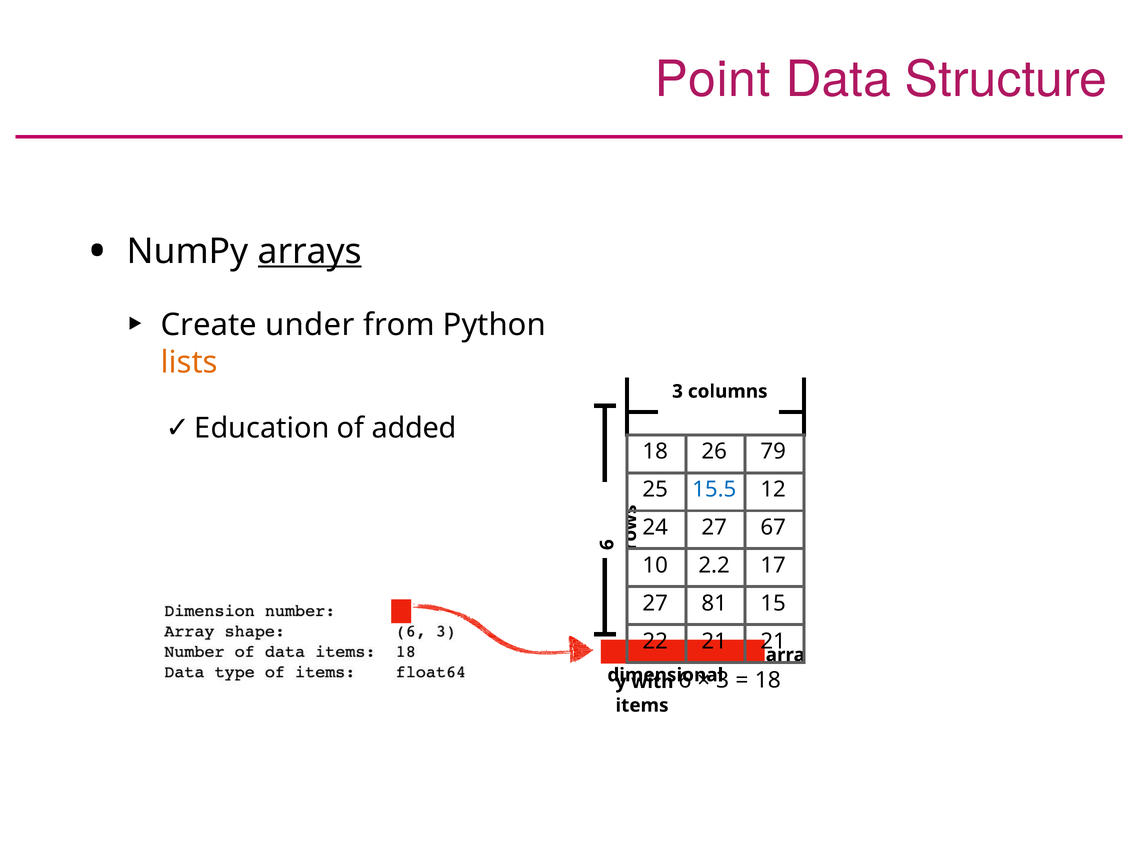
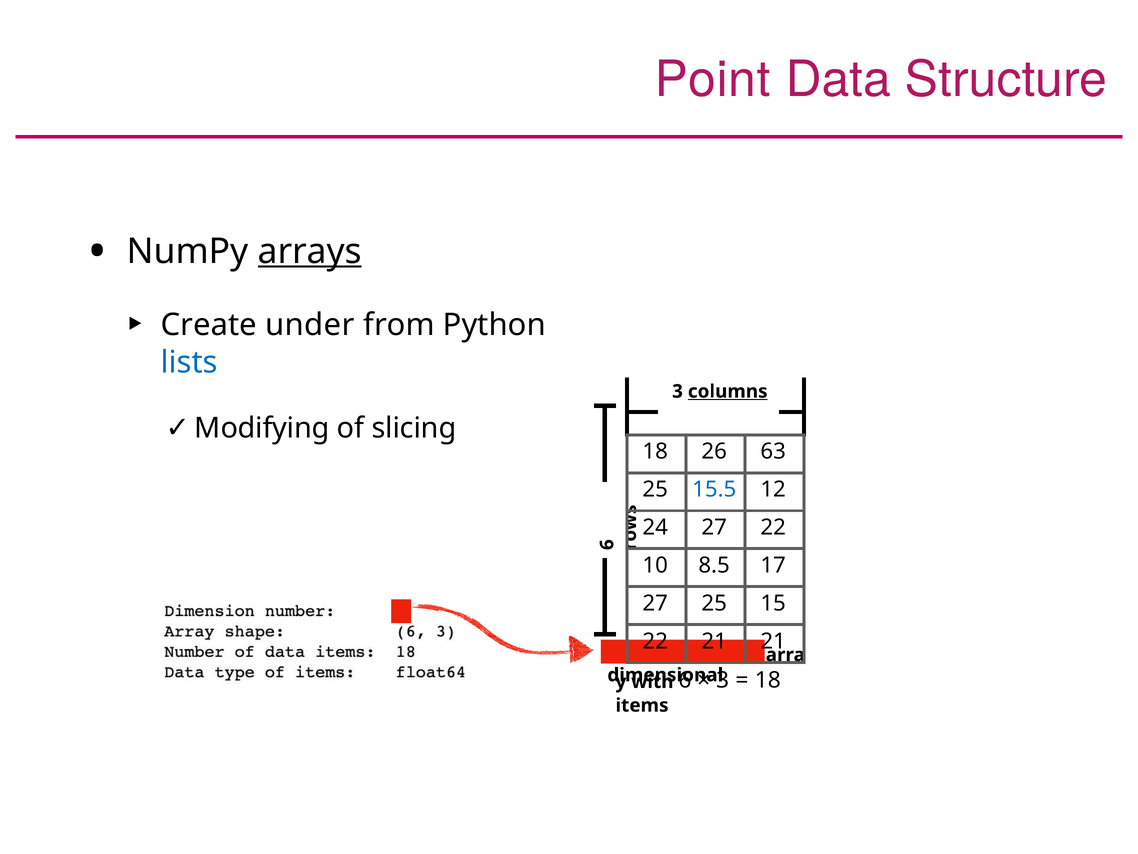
lists colour: orange -> blue (189, 362)
columns underline: none -> present (728, 391)
Education: Education -> Modifying (262, 428)
added: added -> slicing (414, 428)
79: 79 -> 63 (773, 451)
27 67: 67 -> 22 (773, 527)
2.2: 2.2 -> 8.5 (714, 565)
27 81: 81 -> 25 (714, 603)
